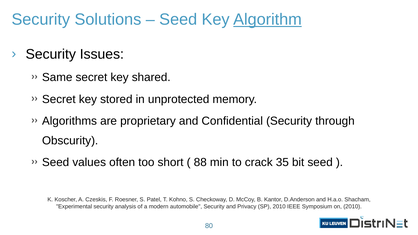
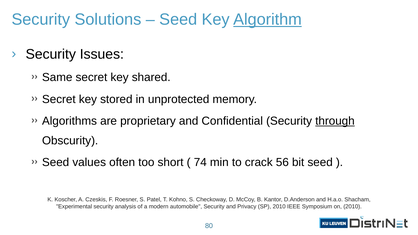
through underline: none -> present (335, 121)
88: 88 -> 74 (200, 162)
35: 35 -> 56 (282, 162)
